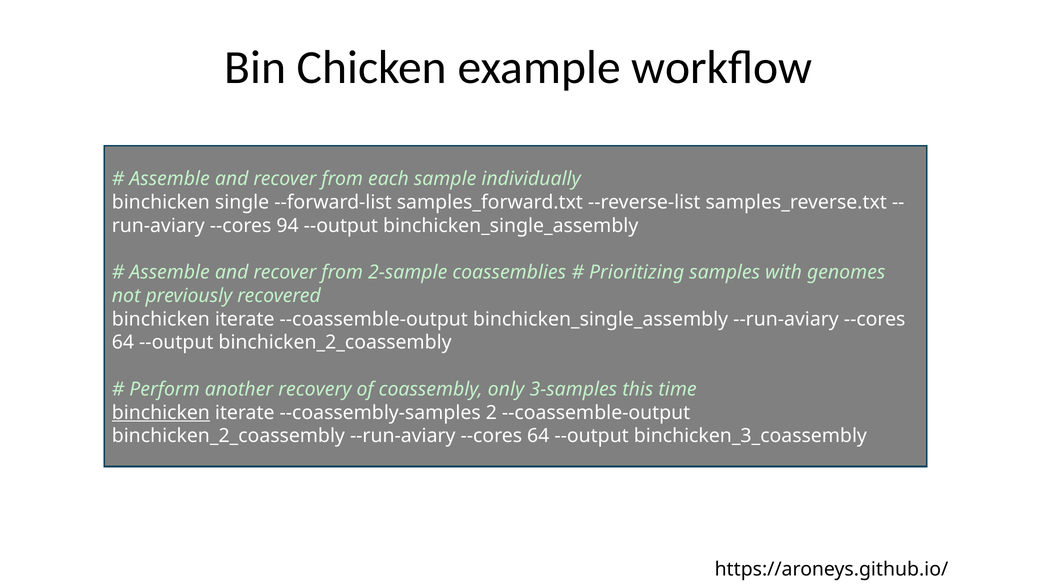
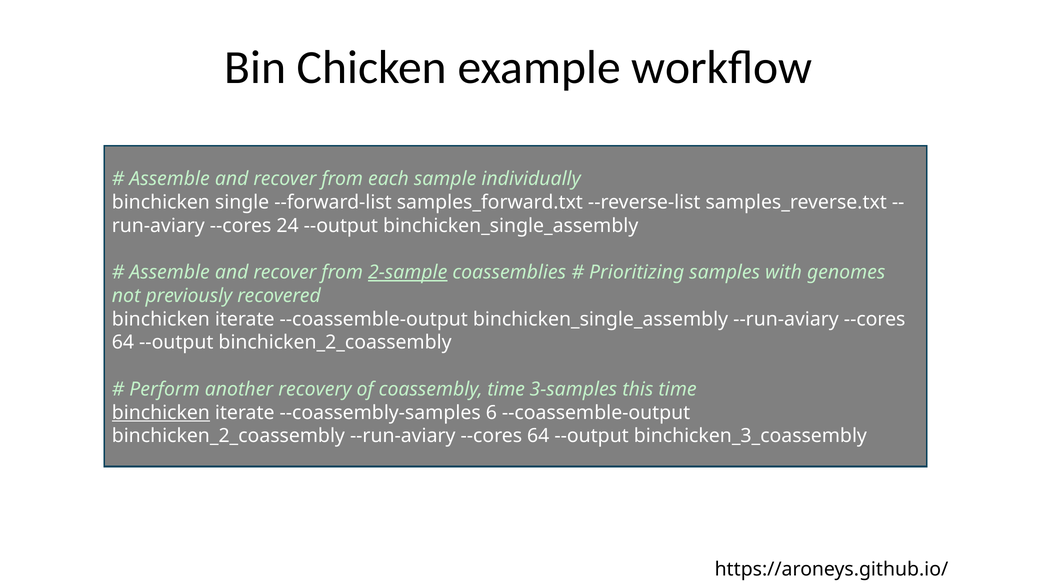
94: 94 -> 24 (288, 226)
2-sample underline: none -> present (408, 272)
coassembly only: only -> time (506, 389)
2: 2 -> 6 (491, 412)
